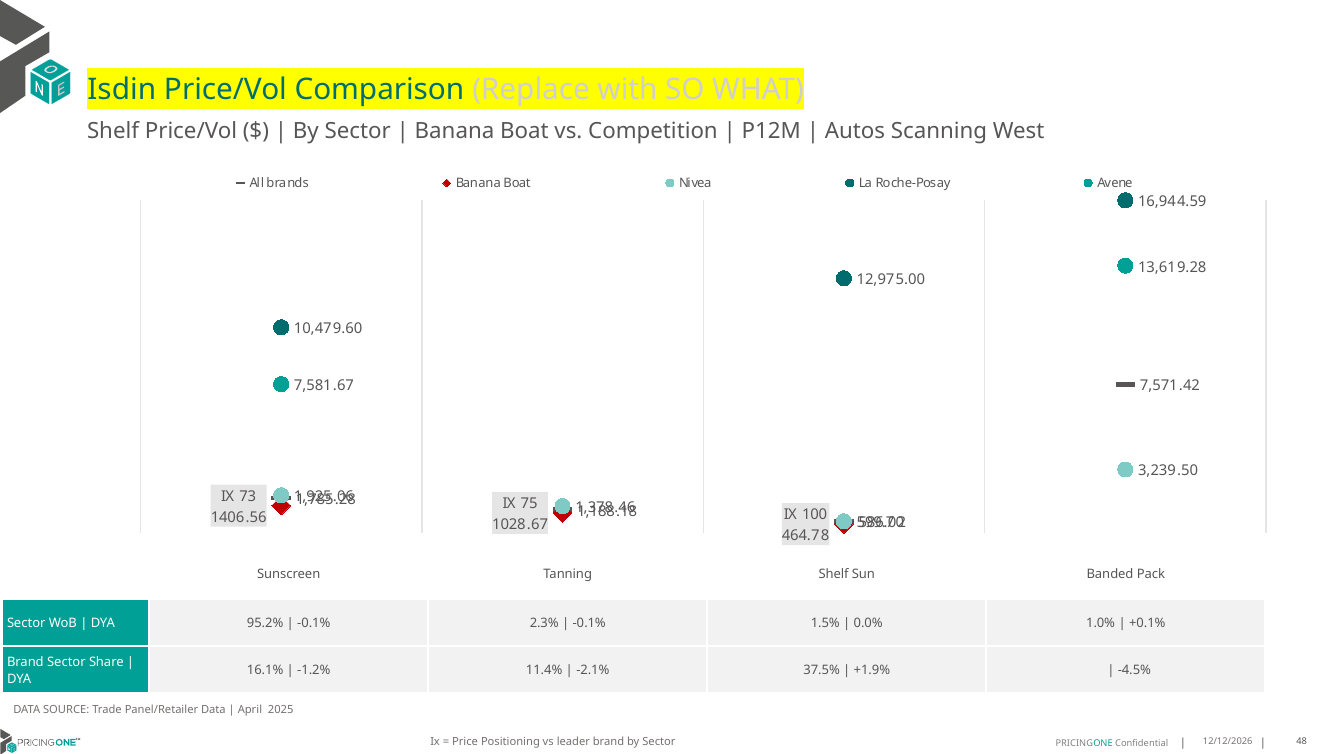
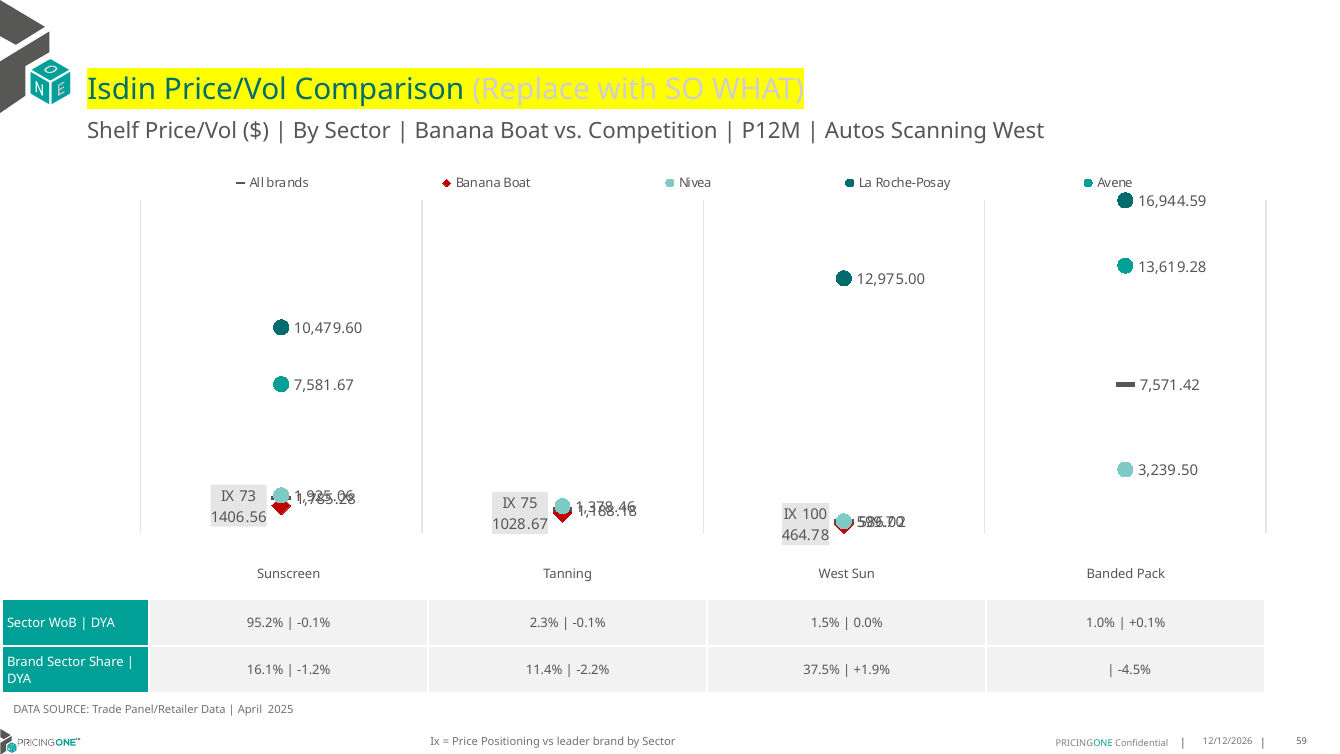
Tanning Shelf: Shelf -> West (834, 574)
-2.1%: -2.1% -> -2.2% (593, 670)
48: 48 -> 59 (1302, 741)
